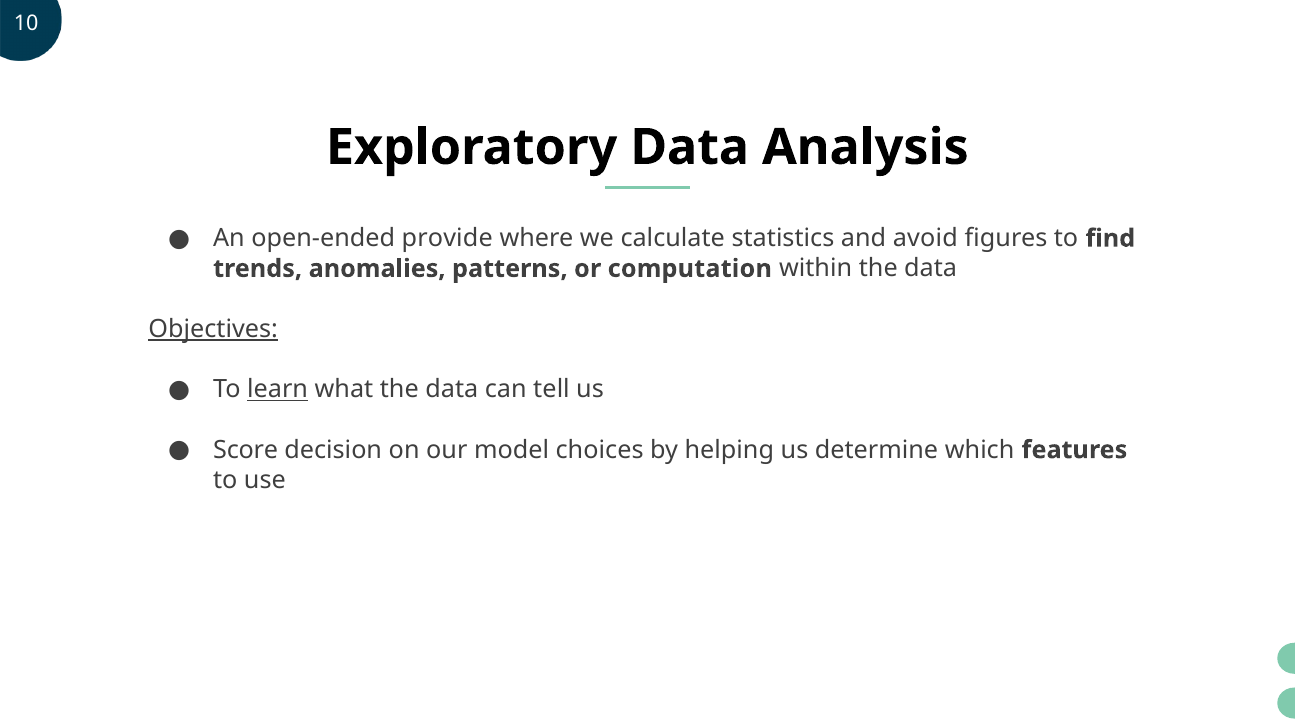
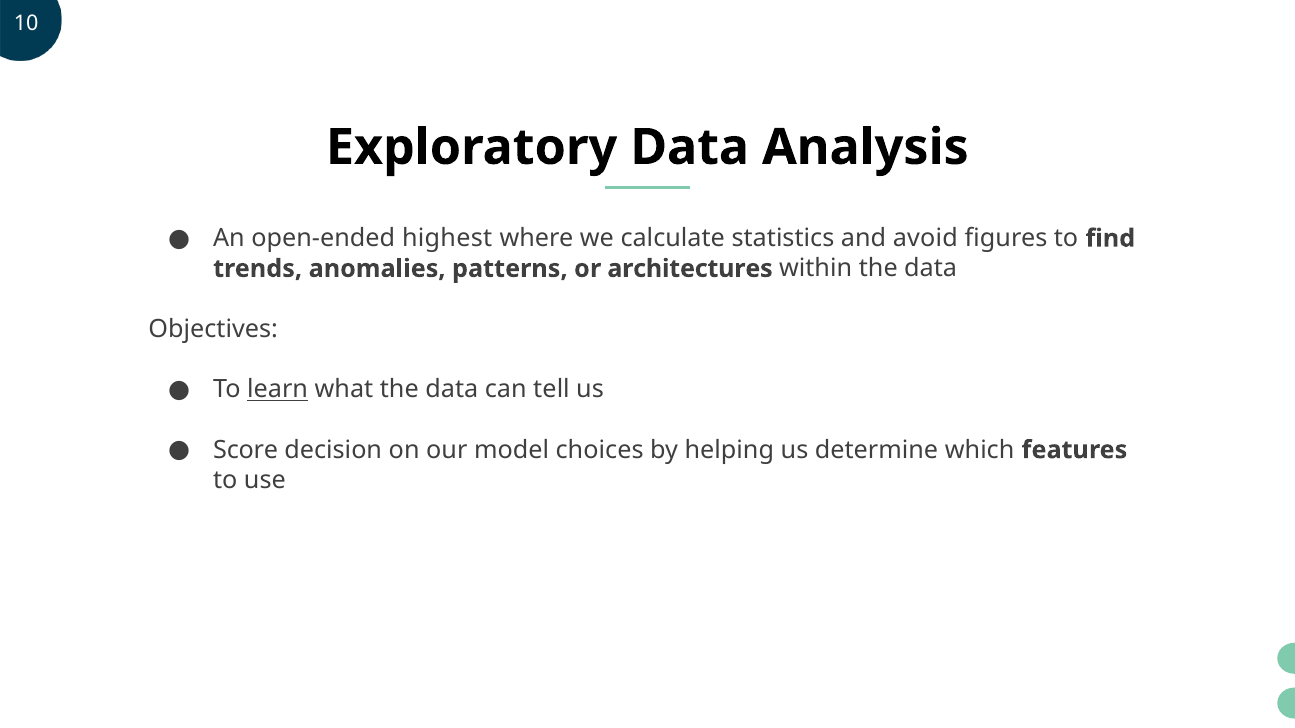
provide: provide -> highest (447, 239)
computation: computation -> architectures (690, 269)
Objectives underline: present -> none (213, 329)
